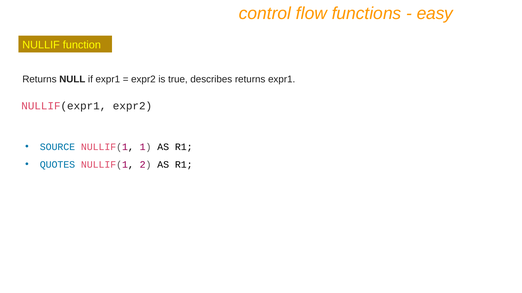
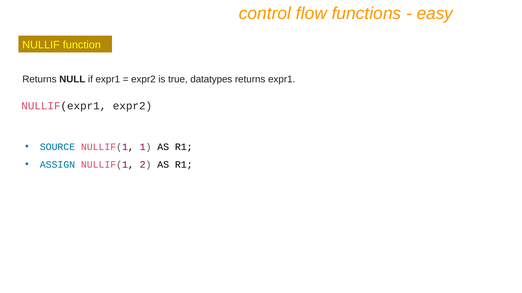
describes: describes -> datatypes (211, 80)
QUOTES: QUOTES -> ASSIGN (57, 165)
